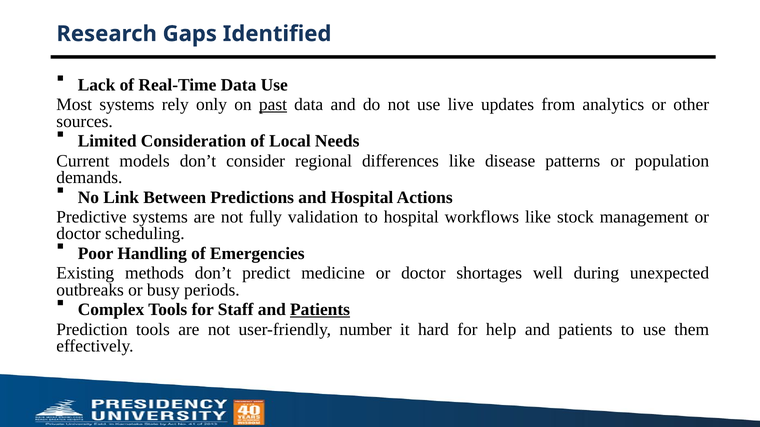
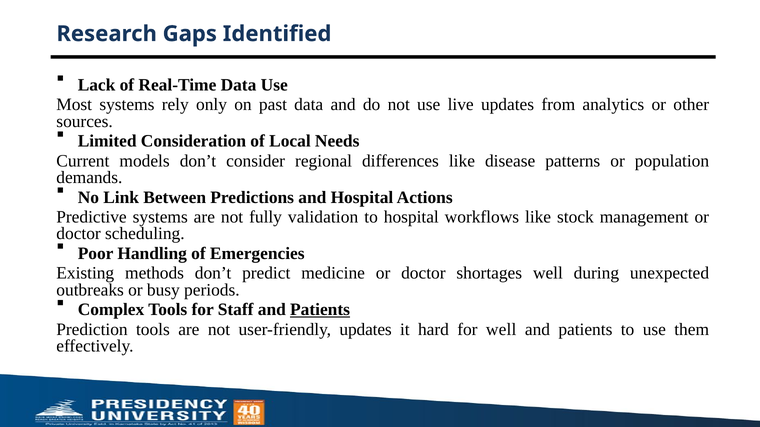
past underline: present -> none (273, 105)
user-friendly number: number -> updates (366, 330)
for help: help -> well (501, 330)
